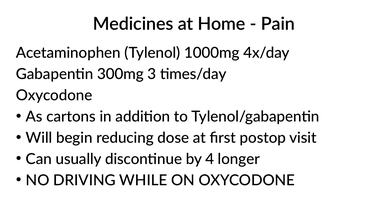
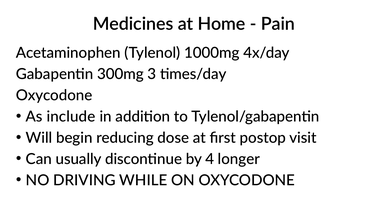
cartons: cartons -> include (71, 117)
